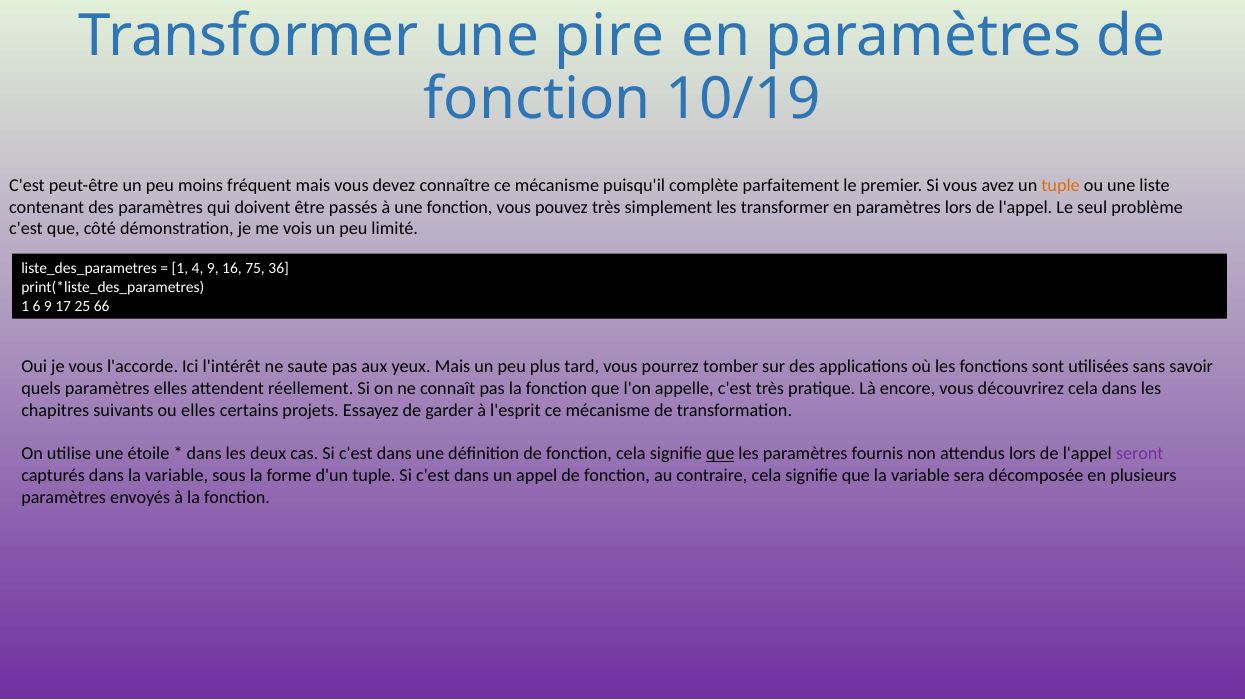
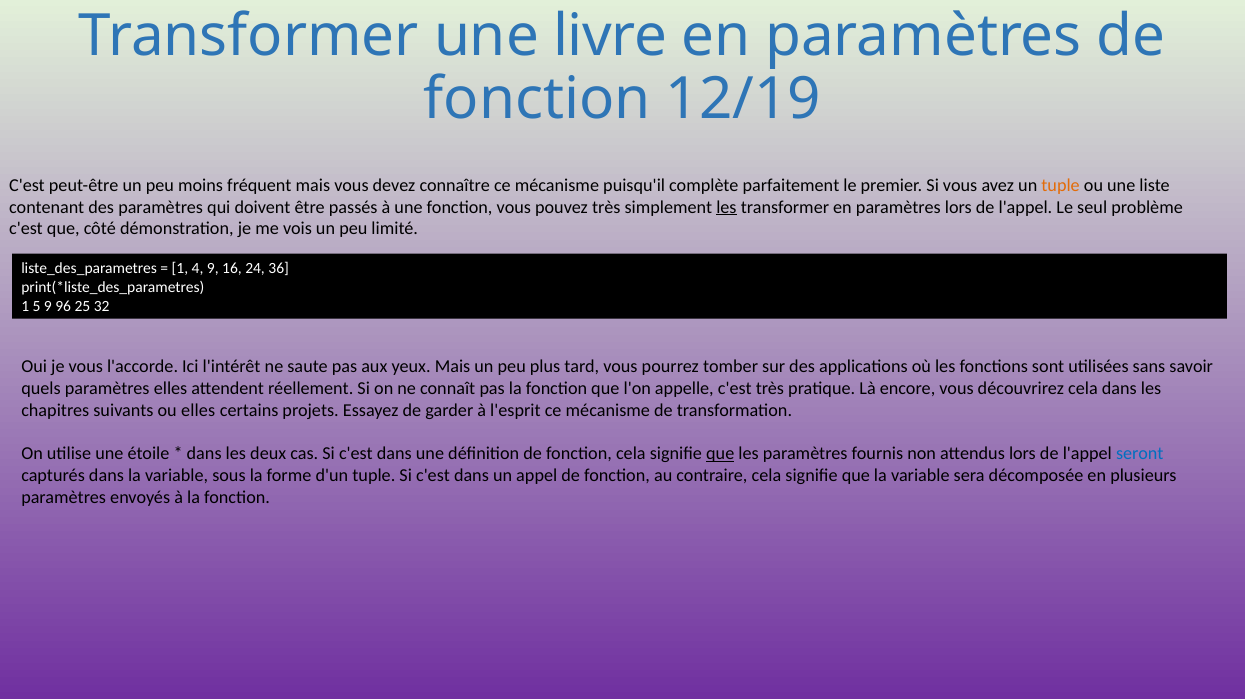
pire: pire -> livre (610, 37)
10/19: 10/19 -> 12/19 (743, 100)
les underline: none -> present (726, 207)
75: 75 -> 24 (255, 269)
6: 6 -> 5 (37, 306)
17: 17 -> 96 (63, 306)
66: 66 -> 32 (102, 306)
seront colour: purple -> blue (1140, 454)
